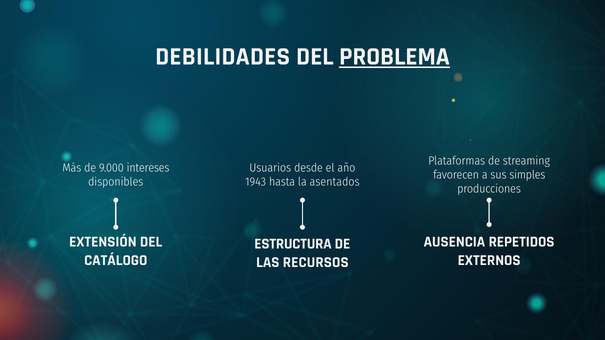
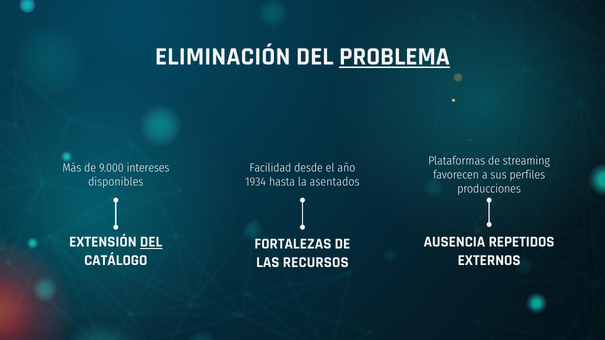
DEBILIDADES: DEBILIDADES -> ELIMINACIÓN (223, 57)
Usuarios: Usuarios -> Facilidad (270, 168)
simples: simples -> perfiles (527, 175)
1943: 1943 -> 1934 (256, 182)
DEL underline: none -> present (151, 242)
ESTRUCTURA: ESTRUCTURA -> FORTALEZAS (293, 244)
